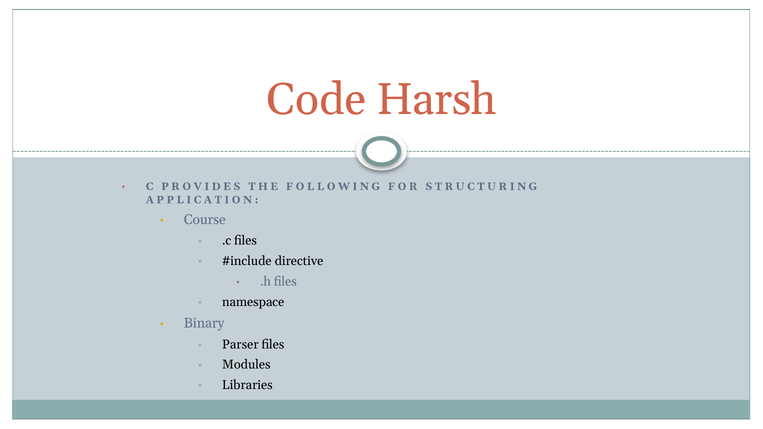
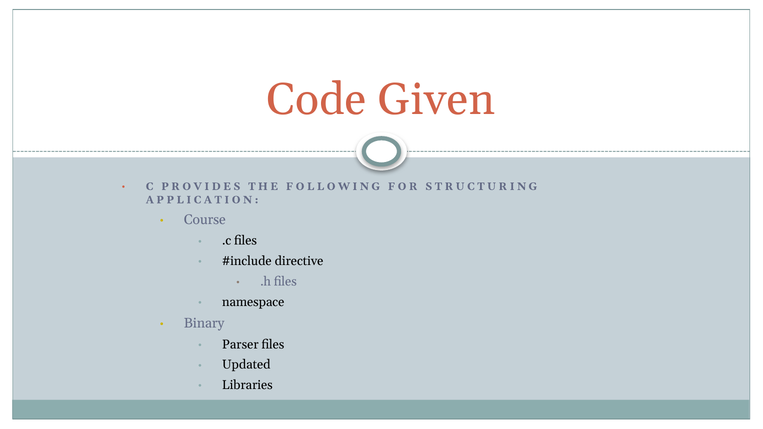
Harsh: Harsh -> Given (436, 100)
Modules: Modules -> Updated (246, 365)
